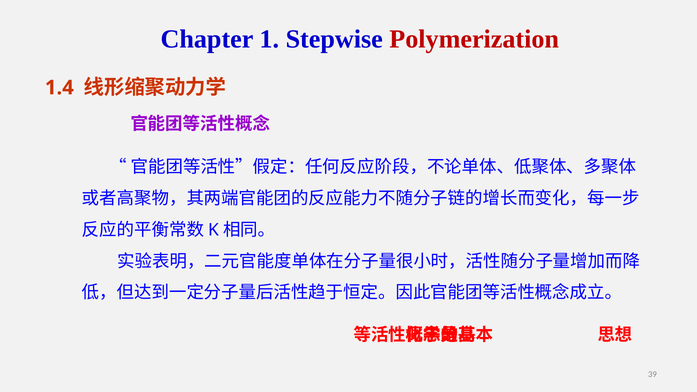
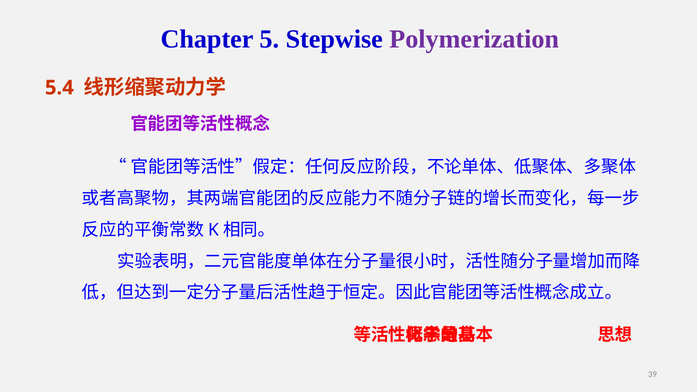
1: 1 -> 5 (269, 39)
Polymerization colour: red -> purple (474, 39)
1.4: 1.4 -> 5.4 (59, 88)
